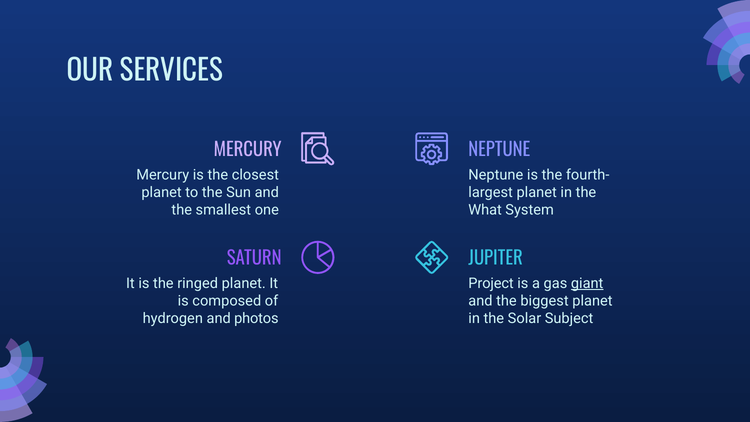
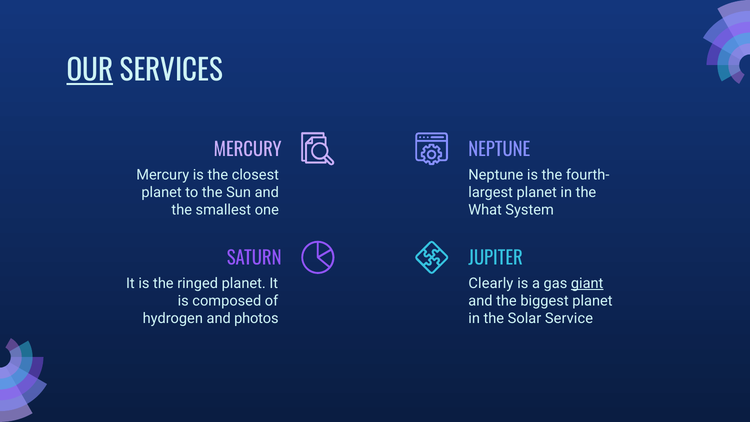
OUR underline: none -> present (90, 71)
Project: Project -> Clearly (491, 283)
Subject: Subject -> Service (569, 318)
